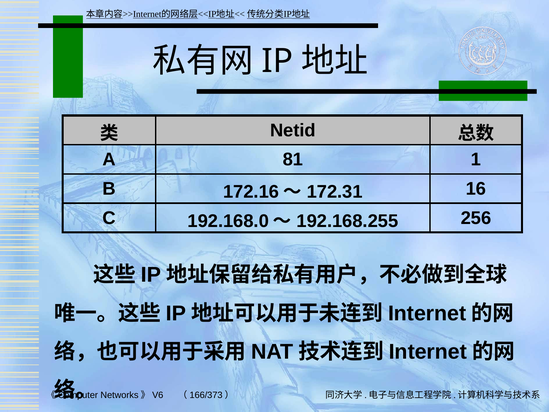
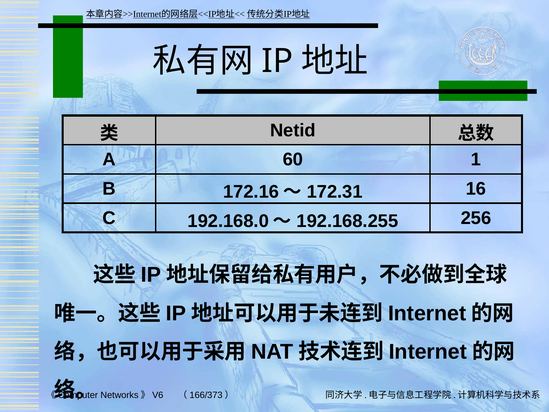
81: 81 -> 60 (293, 160)
